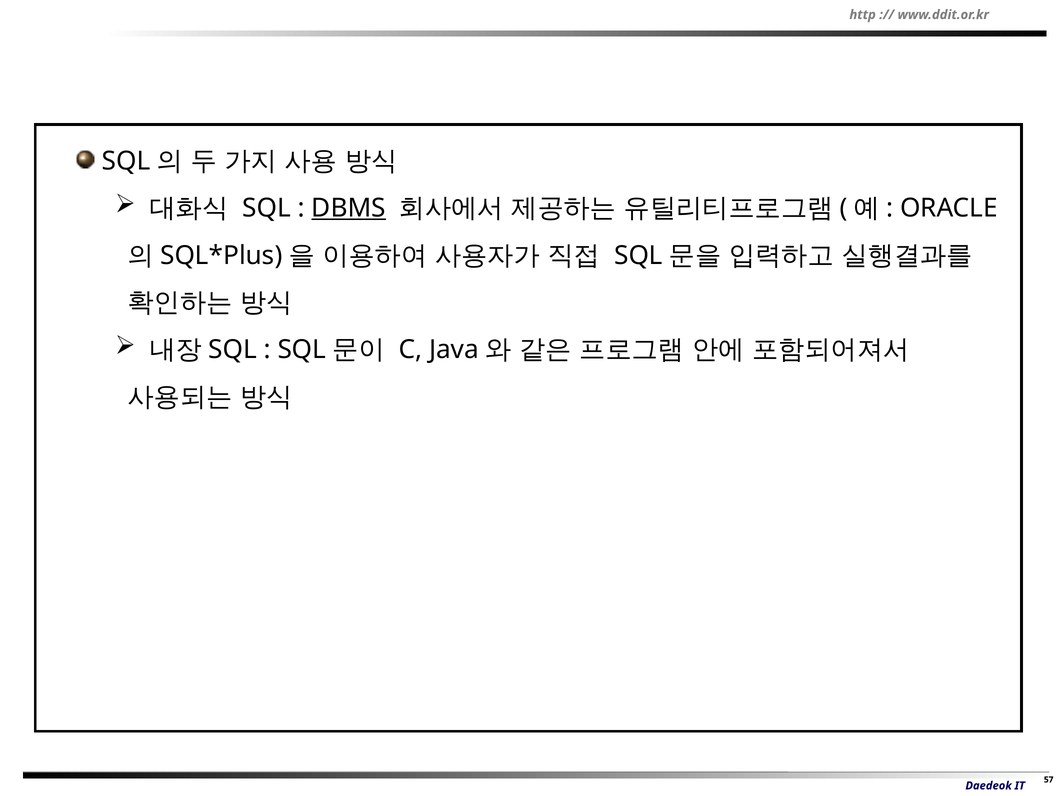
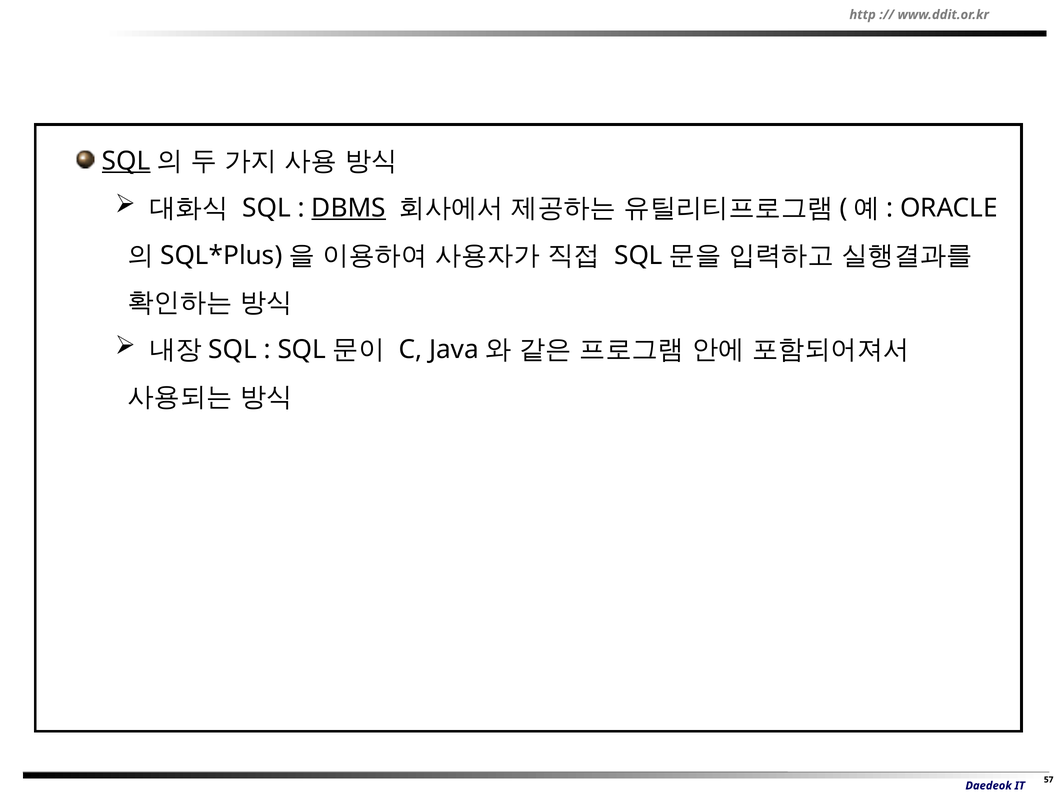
SQL underline: none -> present (126, 161)
